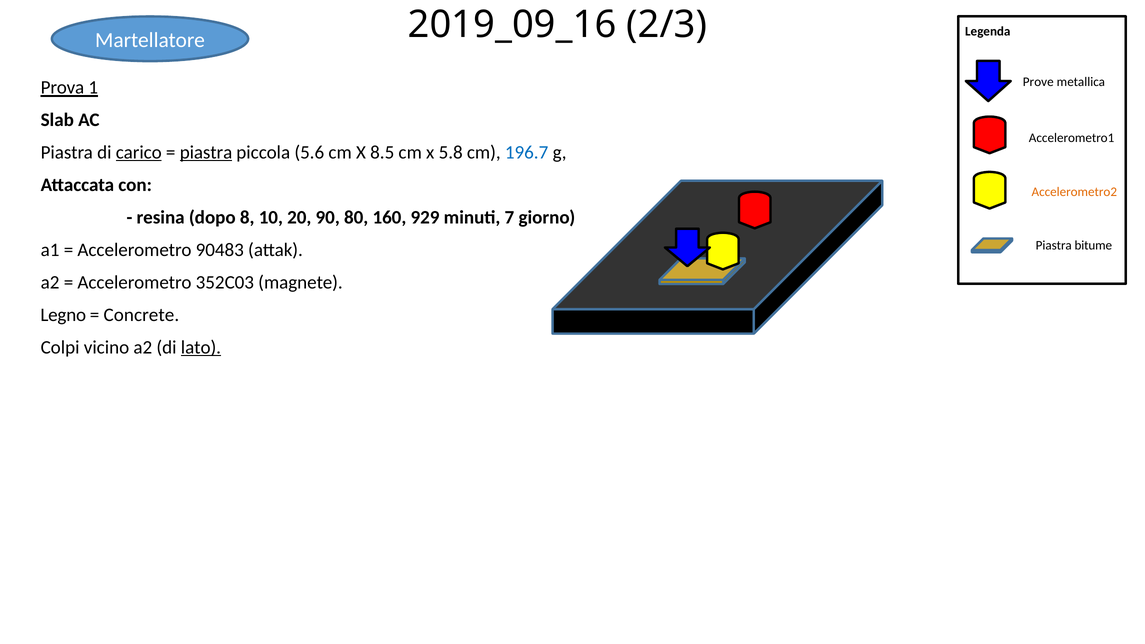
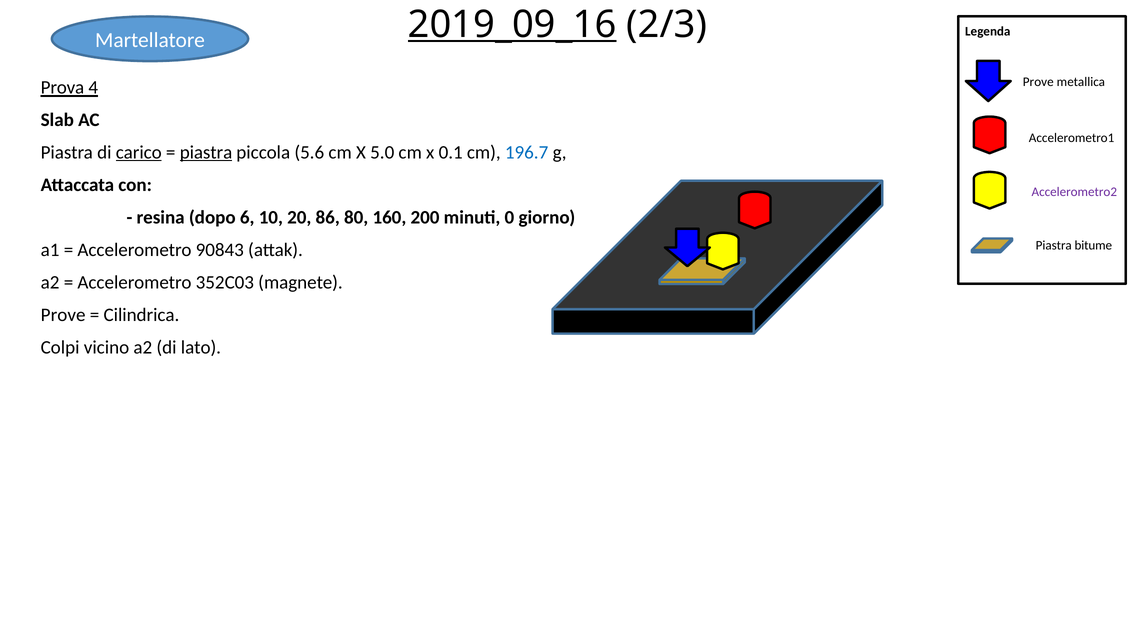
2019_09_16 underline: none -> present (512, 25)
1: 1 -> 4 (93, 87)
8.5: 8.5 -> 5.0 (382, 152)
5.8: 5.8 -> 0.1 (451, 152)
Accelerometro2 colour: orange -> purple (1074, 192)
8: 8 -> 6 (247, 217)
90: 90 -> 86 (328, 217)
929: 929 -> 200 (425, 217)
7: 7 -> 0 (509, 217)
90483: 90483 -> 90843 (220, 250)
Legno: Legno -> Prove (63, 315)
Concrete: Concrete -> Cilindrica (141, 315)
lato underline: present -> none (201, 347)
